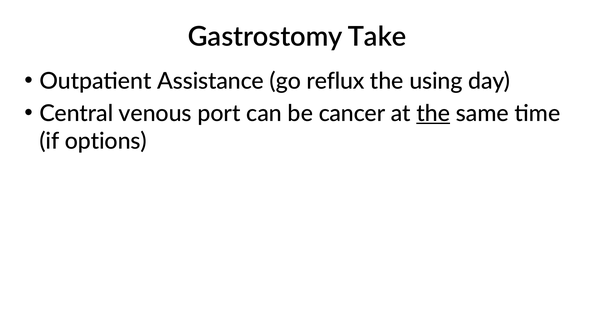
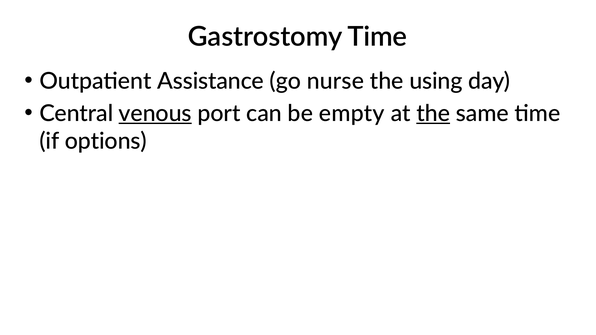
Gastrostomy Take: Take -> Time (377, 37)
reflux: reflux -> nurse (335, 81)
venous underline: none -> present (155, 114)
cancer: cancer -> empty (352, 114)
